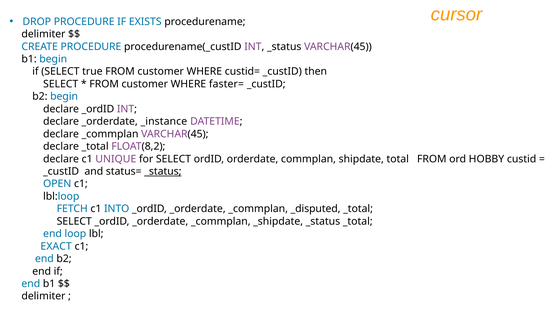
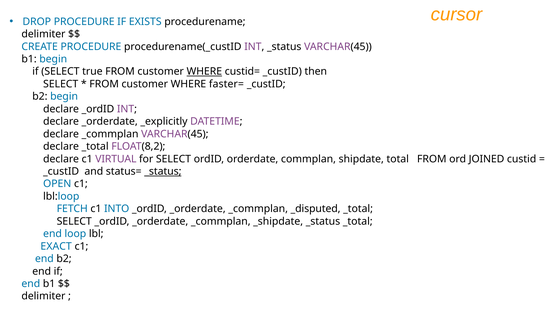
WHERE underline: none -> present (204, 72)
_instance: _instance -> _explicitly (164, 122)
UNIQUE: UNIQUE -> VIRTUAL (116, 159)
HOBBY: HOBBY -> JOINED (487, 159)
